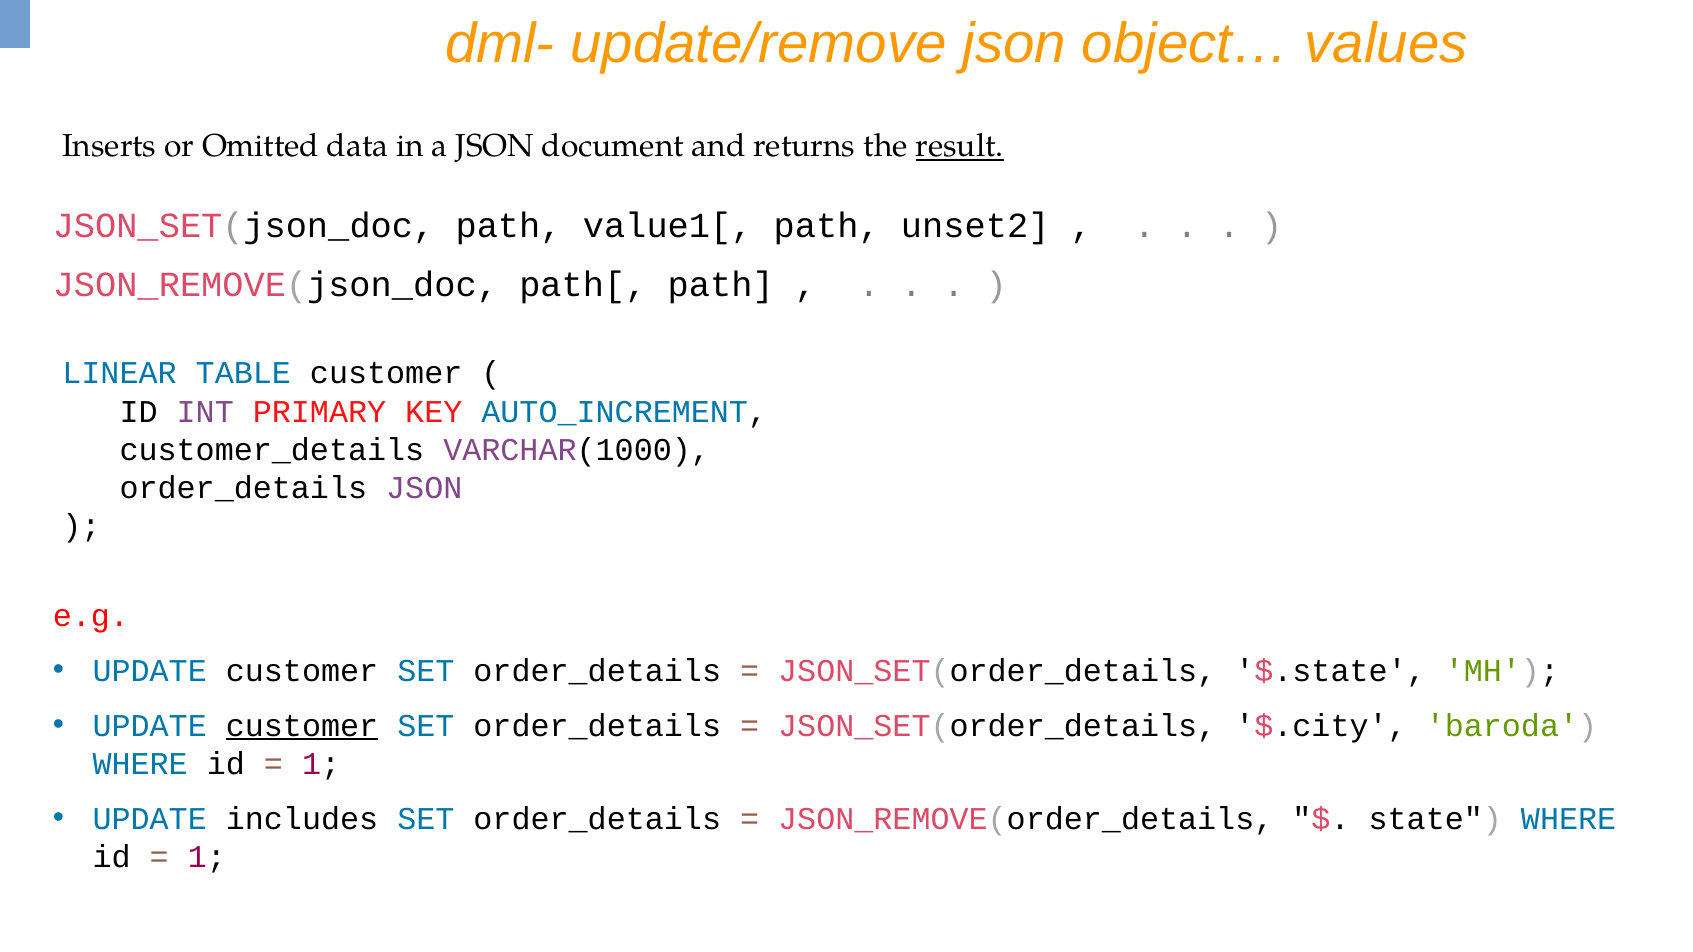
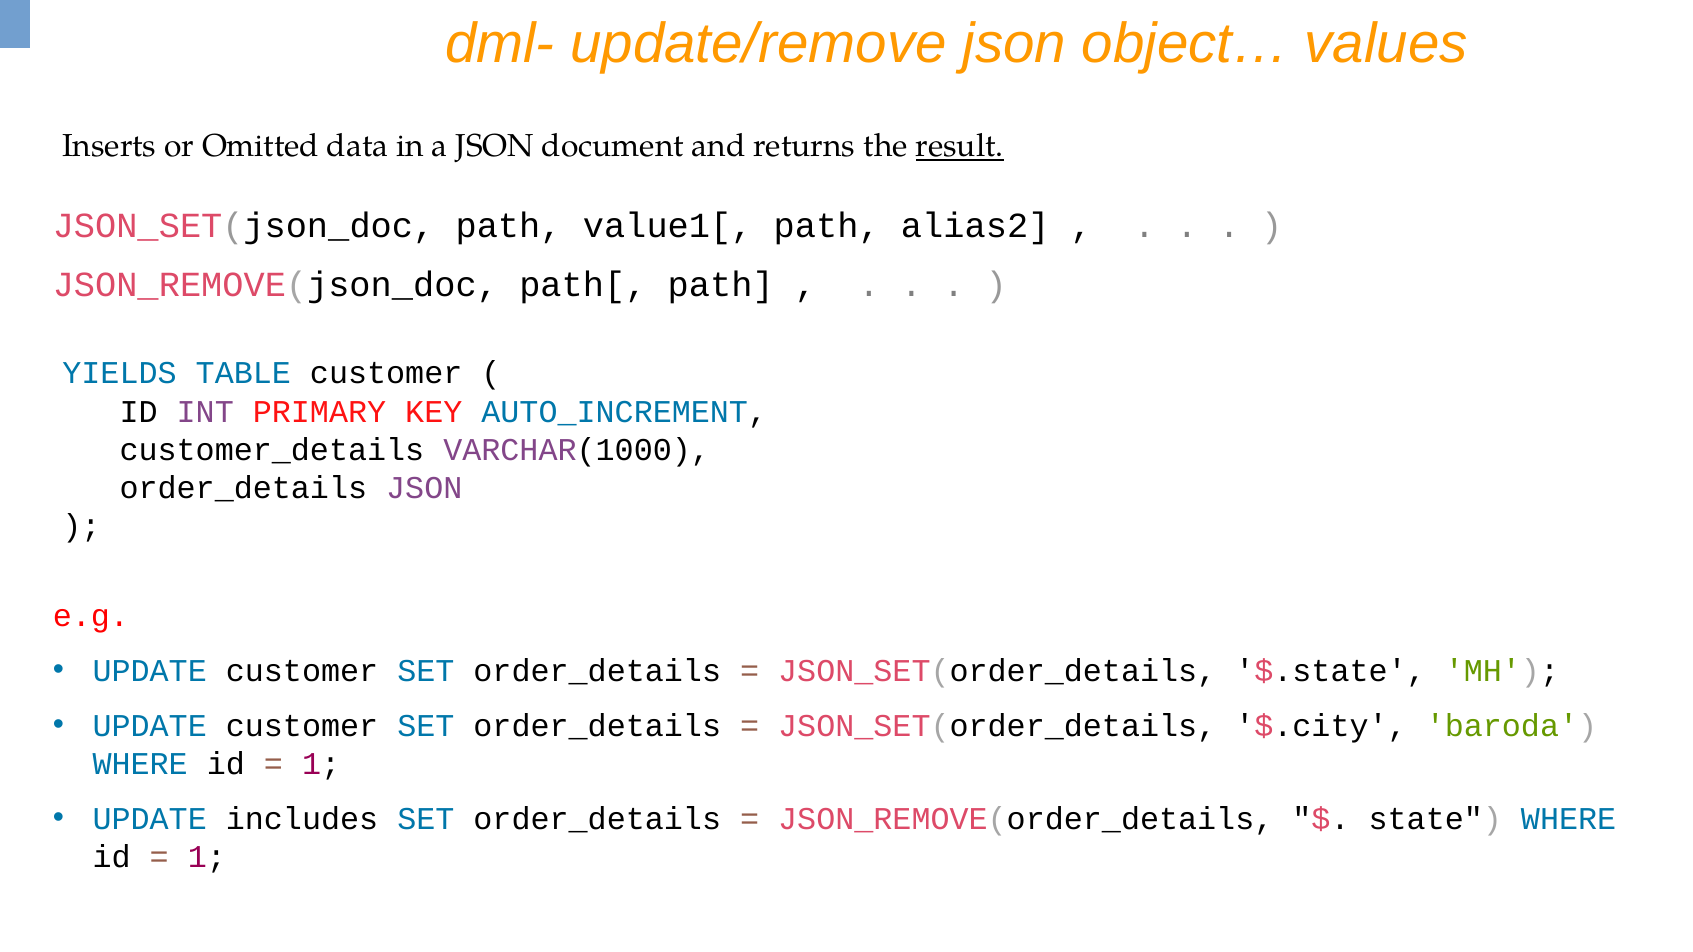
unset2: unset2 -> alias2 (975, 226)
LINEAR: LINEAR -> YIELDS (120, 374)
customer underline: present -> none (302, 726)
